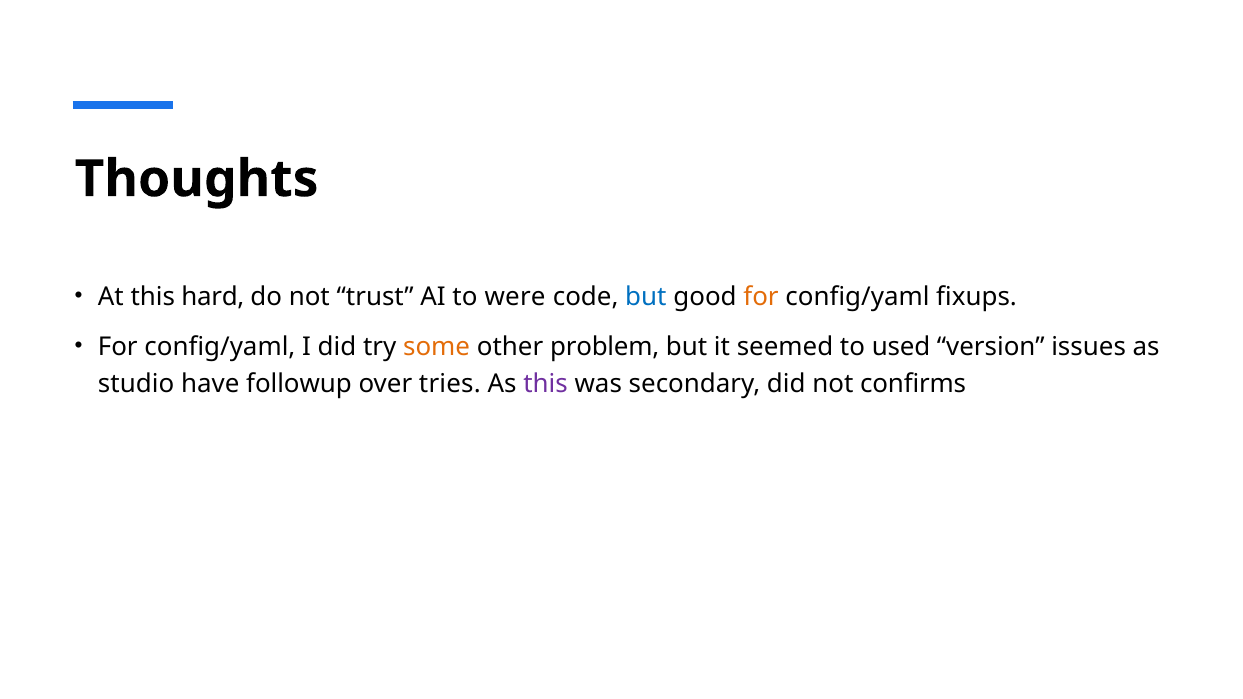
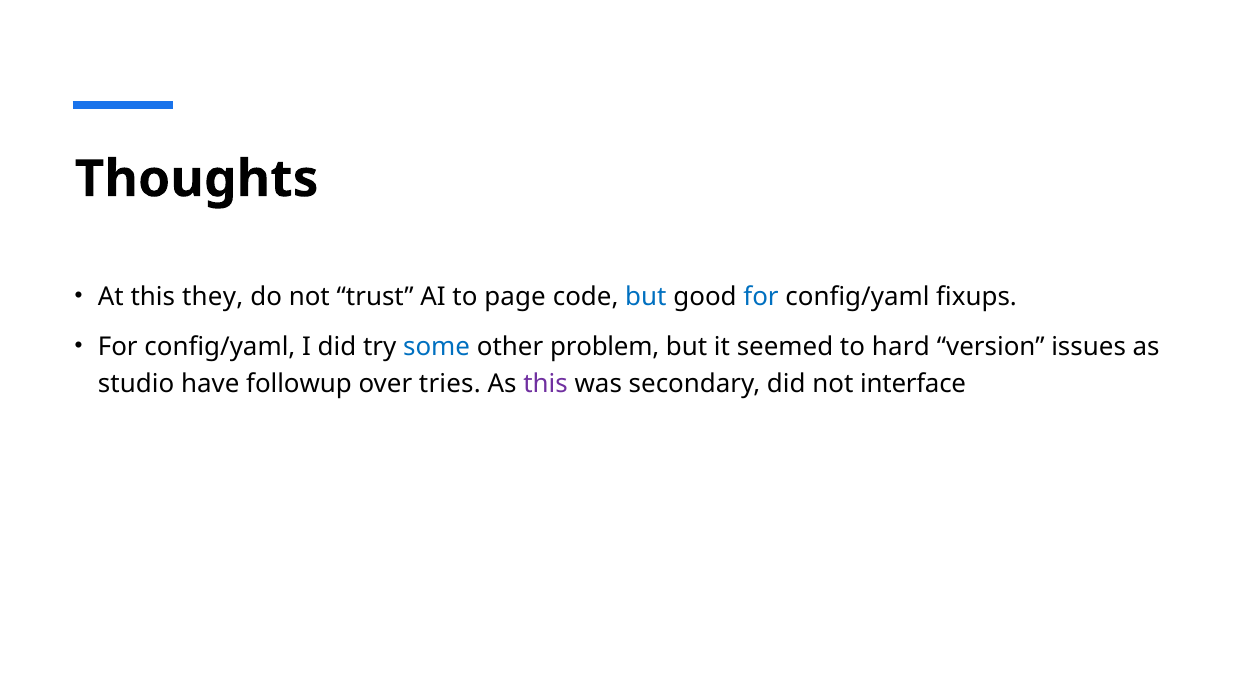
hard: hard -> they (213, 297)
were: were -> page (515, 297)
for colour: orange -> blue (761, 297)
some colour: orange -> blue (437, 347)
used: used -> hard (901, 347)
confirms: confirms -> interface (913, 384)
